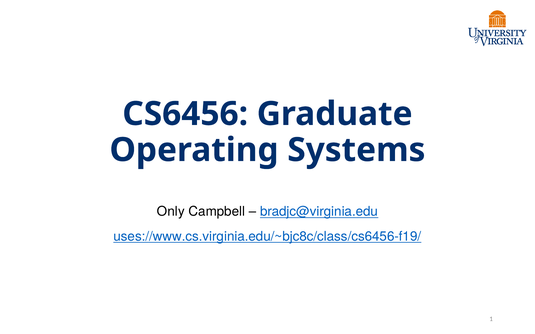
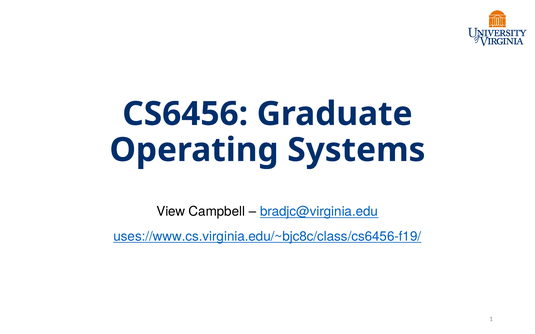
Only: Only -> View (171, 212)
